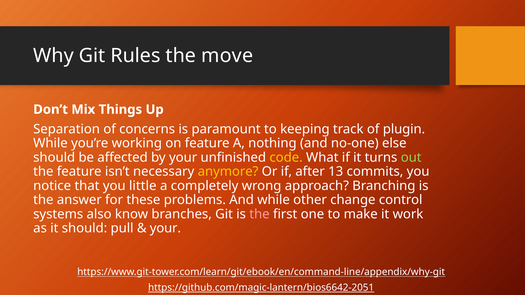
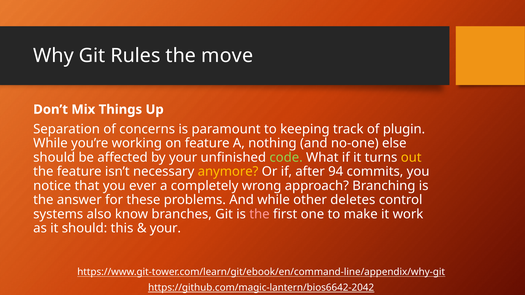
code colour: yellow -> light green (286, 158)
out colour: light green -> yellow (411, 158)
13: 13 -> 94 (336, 172)
little: little -> ever (143, 186)
change: change -> deletes (353, 200)
pull: pull -> this (122, 228)
https://github.com/magic-lantern/bios6642-2051: https://github.com/magic-lantern/bios6642-2051 -> https://github.com/magic-lantern/bios6642-2042 (261, 288)
